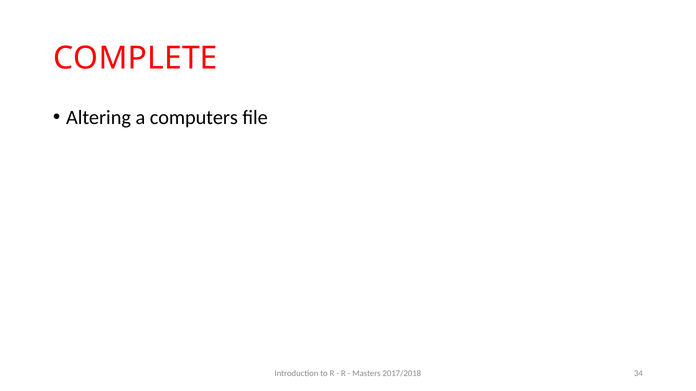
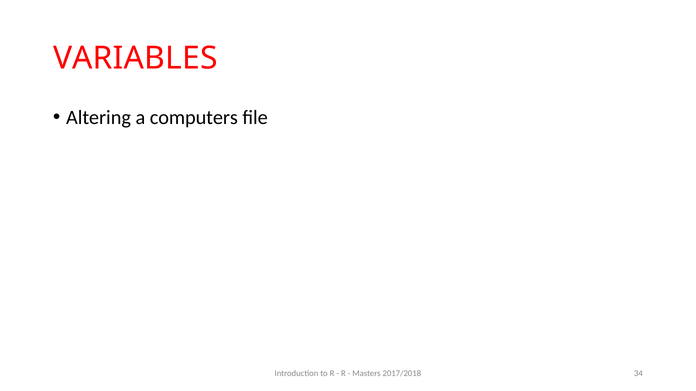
COMPLETE: COMPLETE -> VARIABLES (135, 58)
